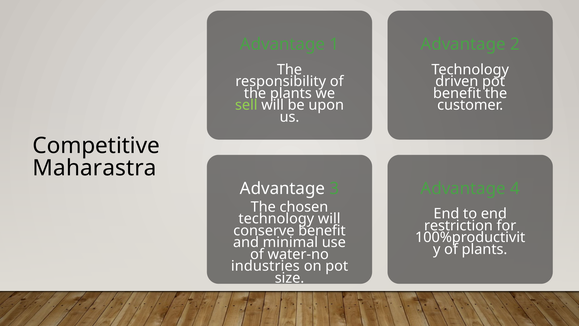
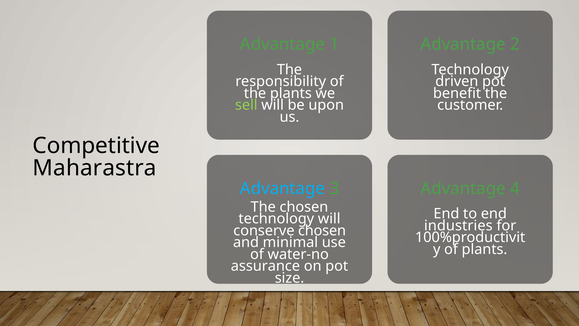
Advantage colour: white -> light blue (283, 188)
restriction: restriction -> industries (458, 225)
conserve benefit: benefit -> chosen (322, 230)
industries: industries -> assurance (265, 266)
